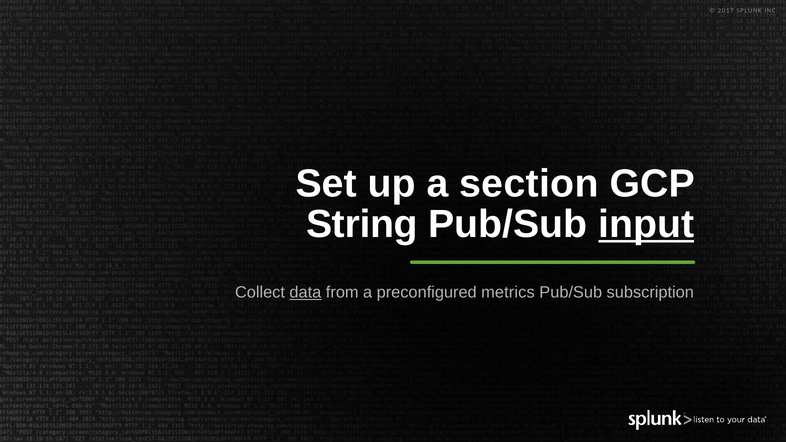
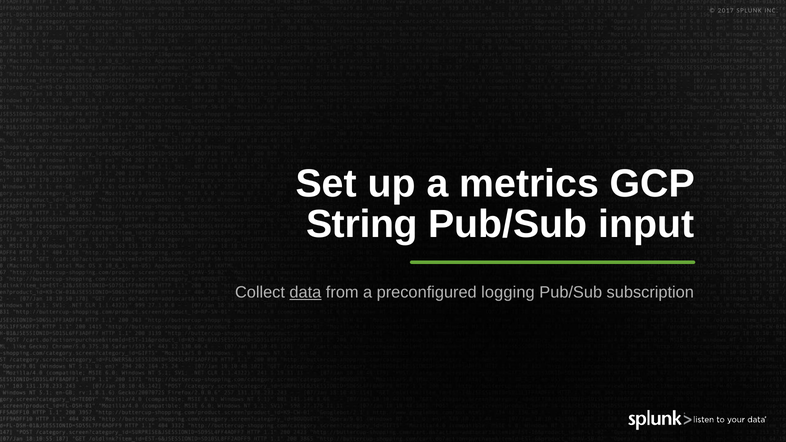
section: section -> metrics (529, 184)
input underline: present -> none (646, 224)
metrics: metrics -> logging (508, 292)
